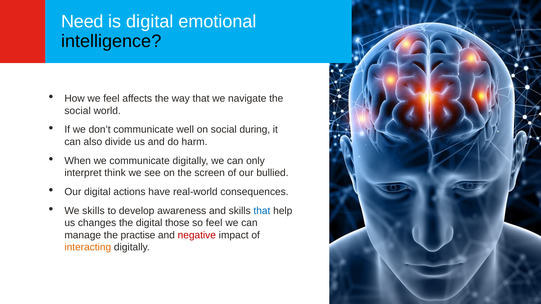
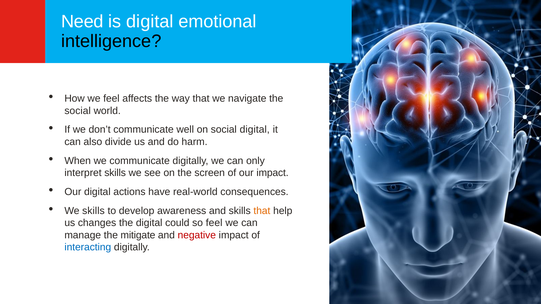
social during: during -> digital (255, 130)
interpret think: think -> skills (115, 173)
our bullied: bullied -> impact (273, 173)
that colour: blue -> orange (262, 211)
those: those -> could (177, 223)
practise: practise -> mitigate (138, 235)
interacting colour: orange -> blue (88, 247)
